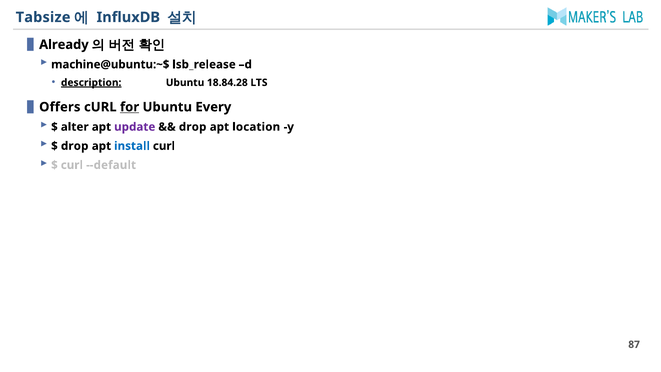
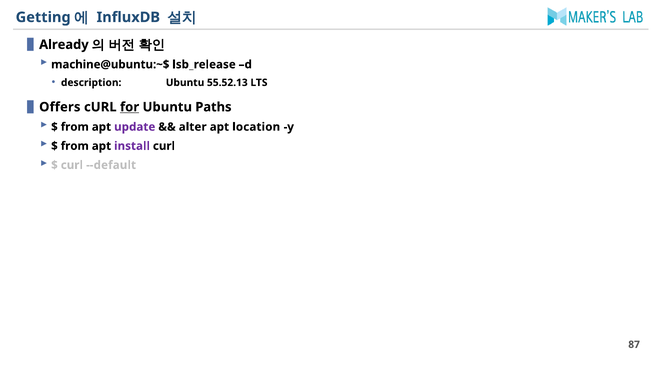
Tabsize: Tabsize -> Getting (43, 17)
description underline: present -> none (91, 83)
18.84.28: 18.84.28 -> 55.52.13 (227, 83)
Every: Every -> Paths (213, 107)
alter: alter -> from (75, 127)
drop: drop -> alter (193, 127)
drop: drop -> from (75, 146)
install colour: blue -> purple (132, 146)
